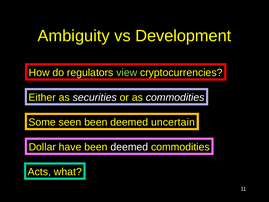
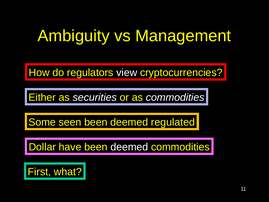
Development: Development -> Management (183, 36)
view colour: light green -> white (127, 73)
uncertain: uncertain -> regulated (173, 122)
Acts: Acts -> First (39, 172)
